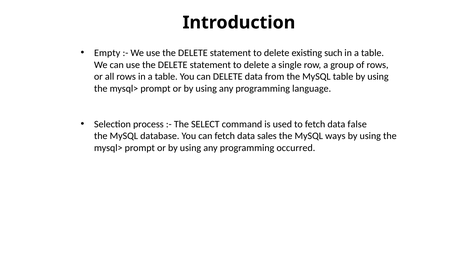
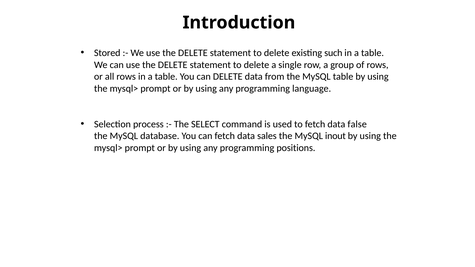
Empty: Empty -> Stored (107, 53)
ways: ways -> inout (335, 136)
occurred: occurred -> positions (296, 148)
